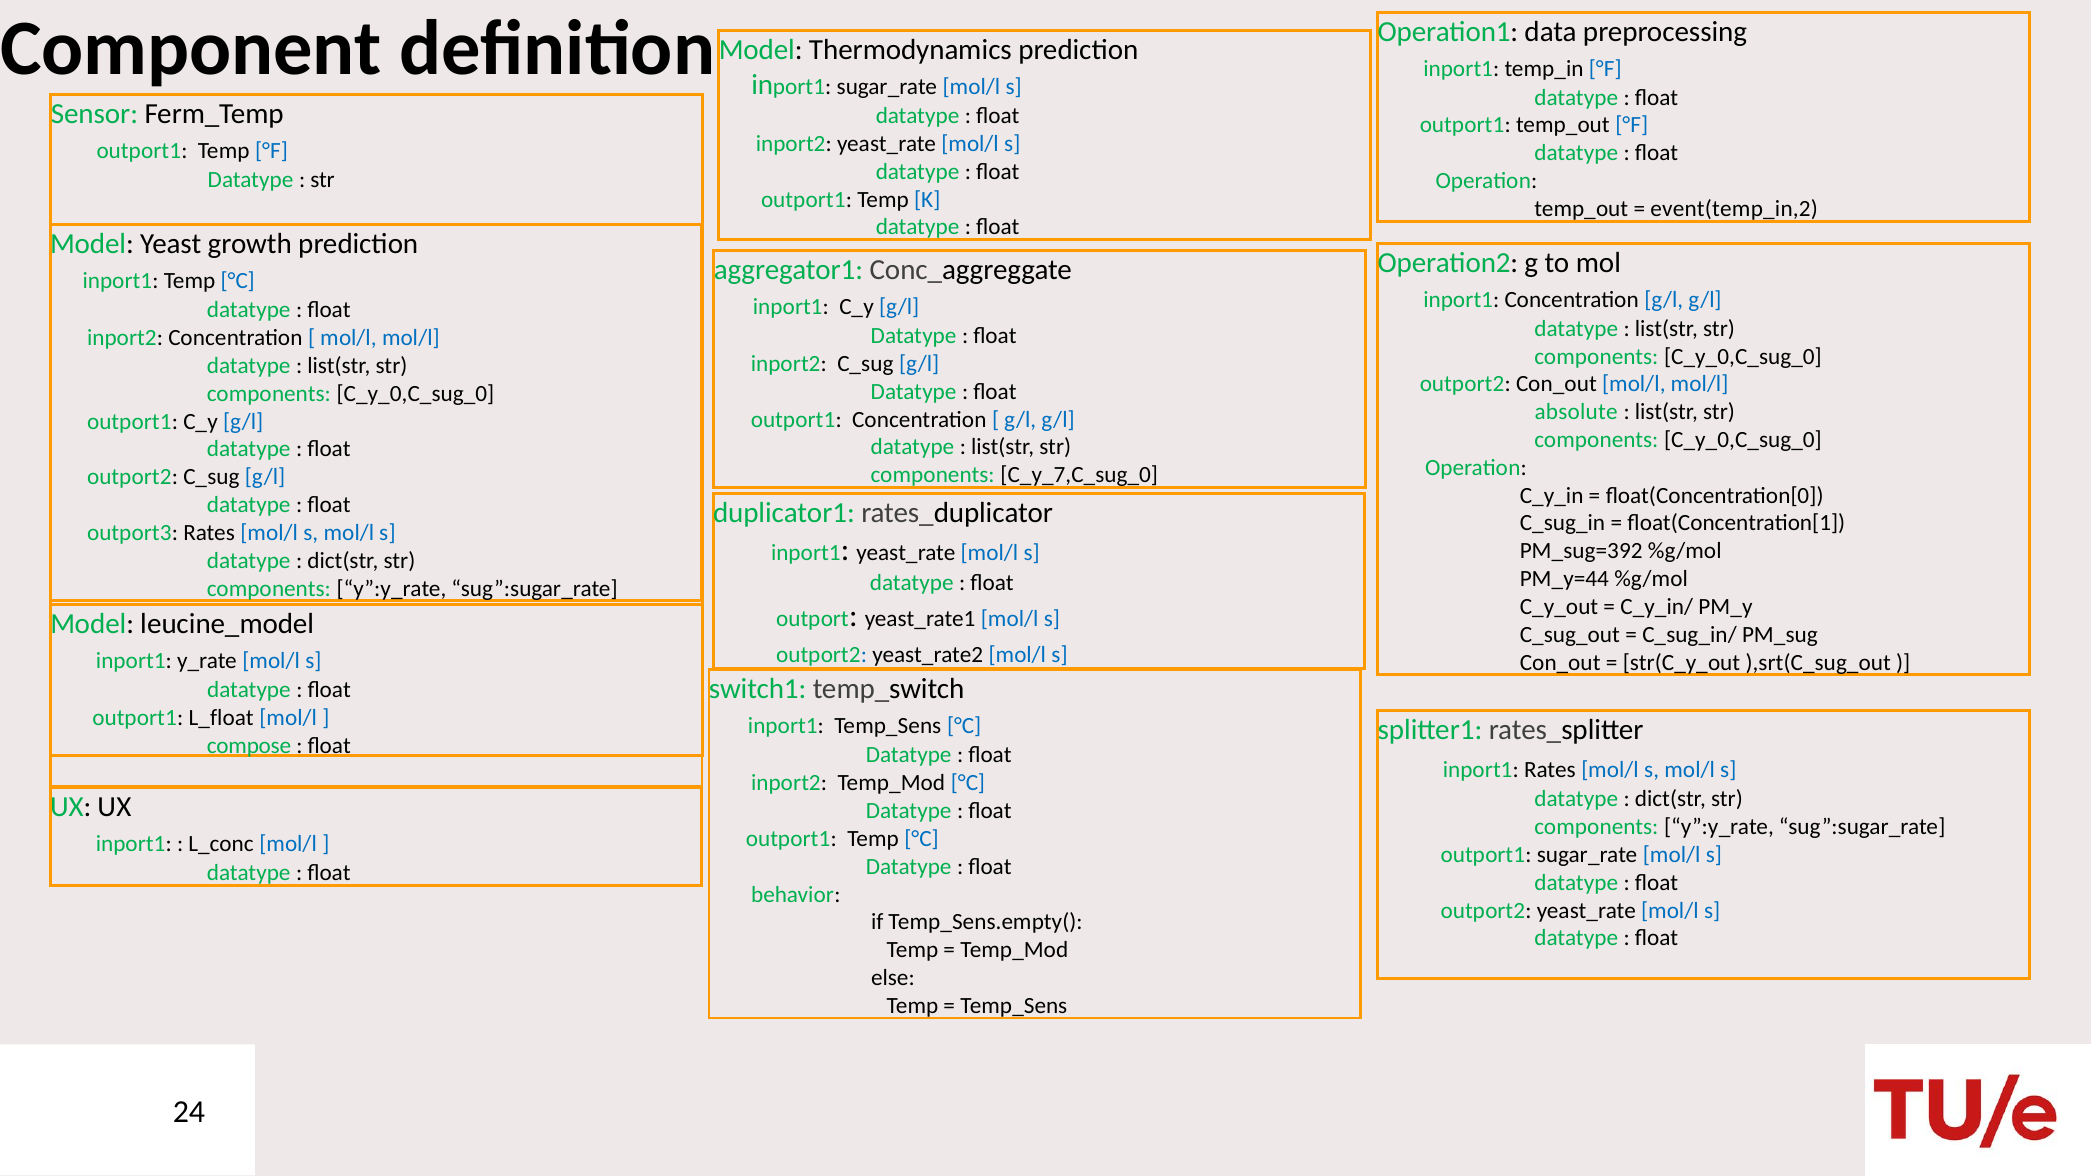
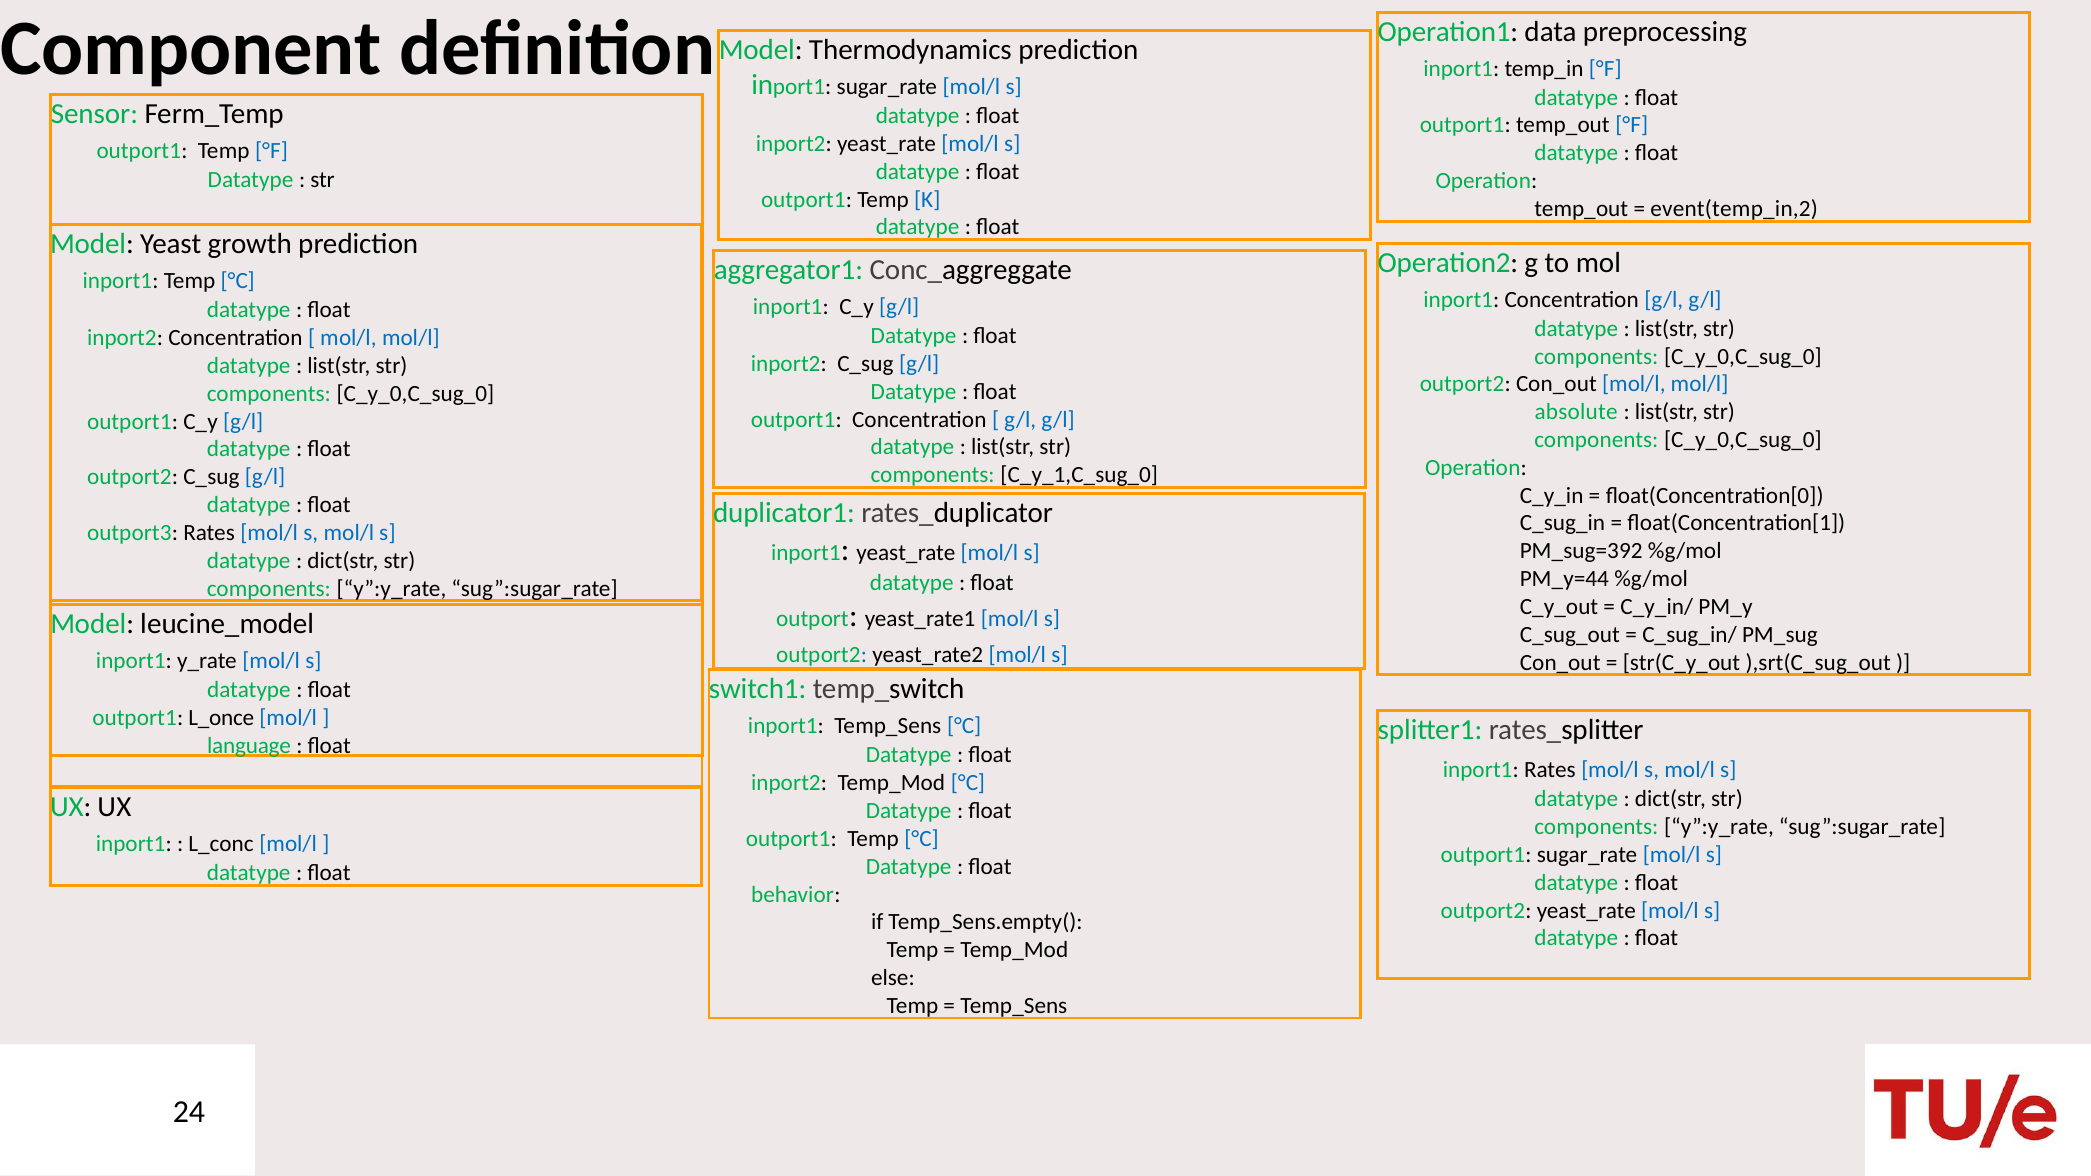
C_y_7,C_sug_0: C_y_7,C_sug_0 -> C_y_1,C_sug_0 (1079, 475)
L_float: L_float -> L_once (221, 718)
compose: compose -> language (249, 746)
